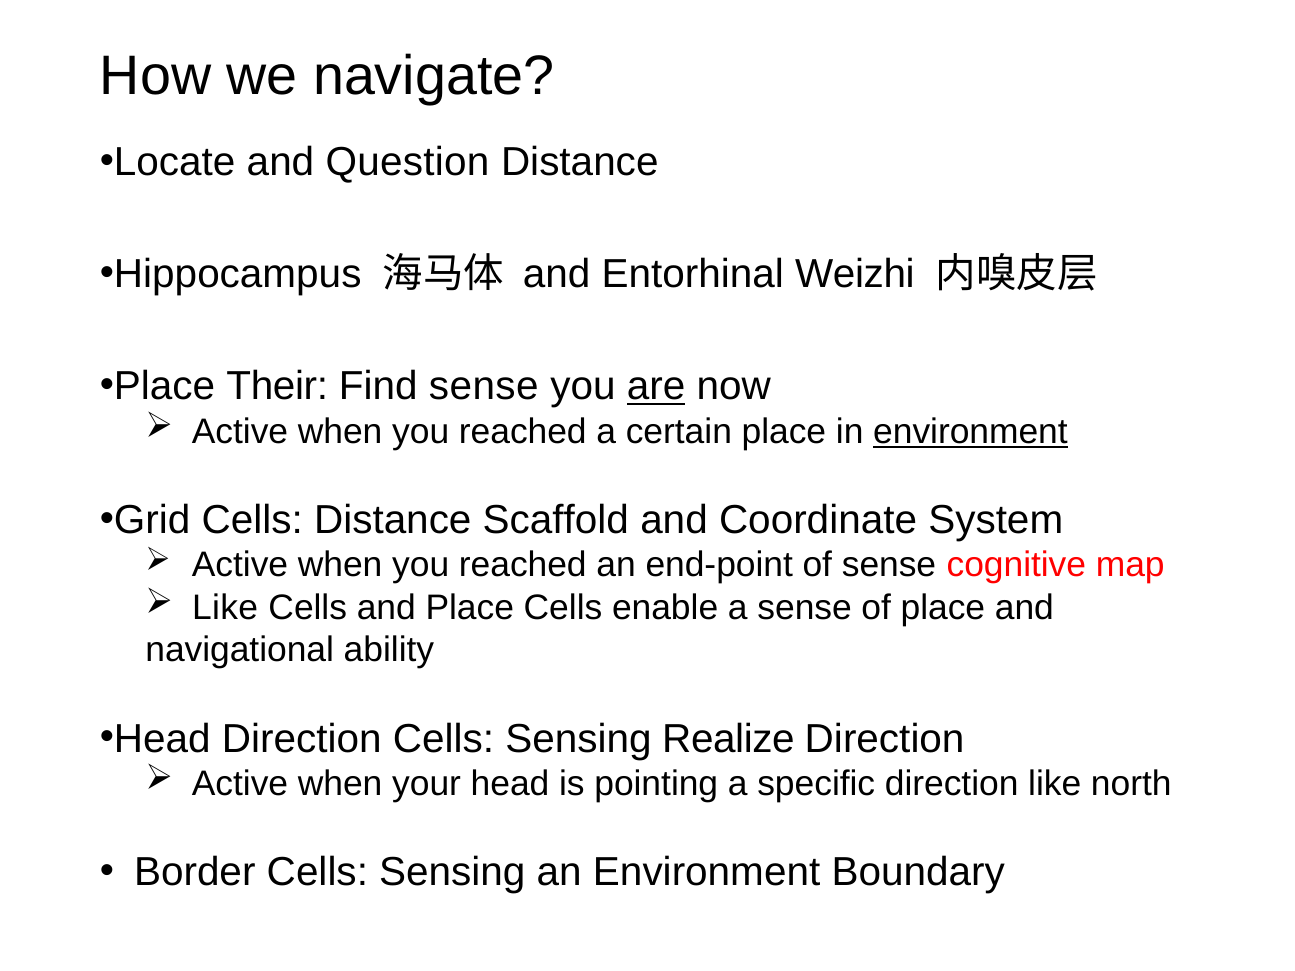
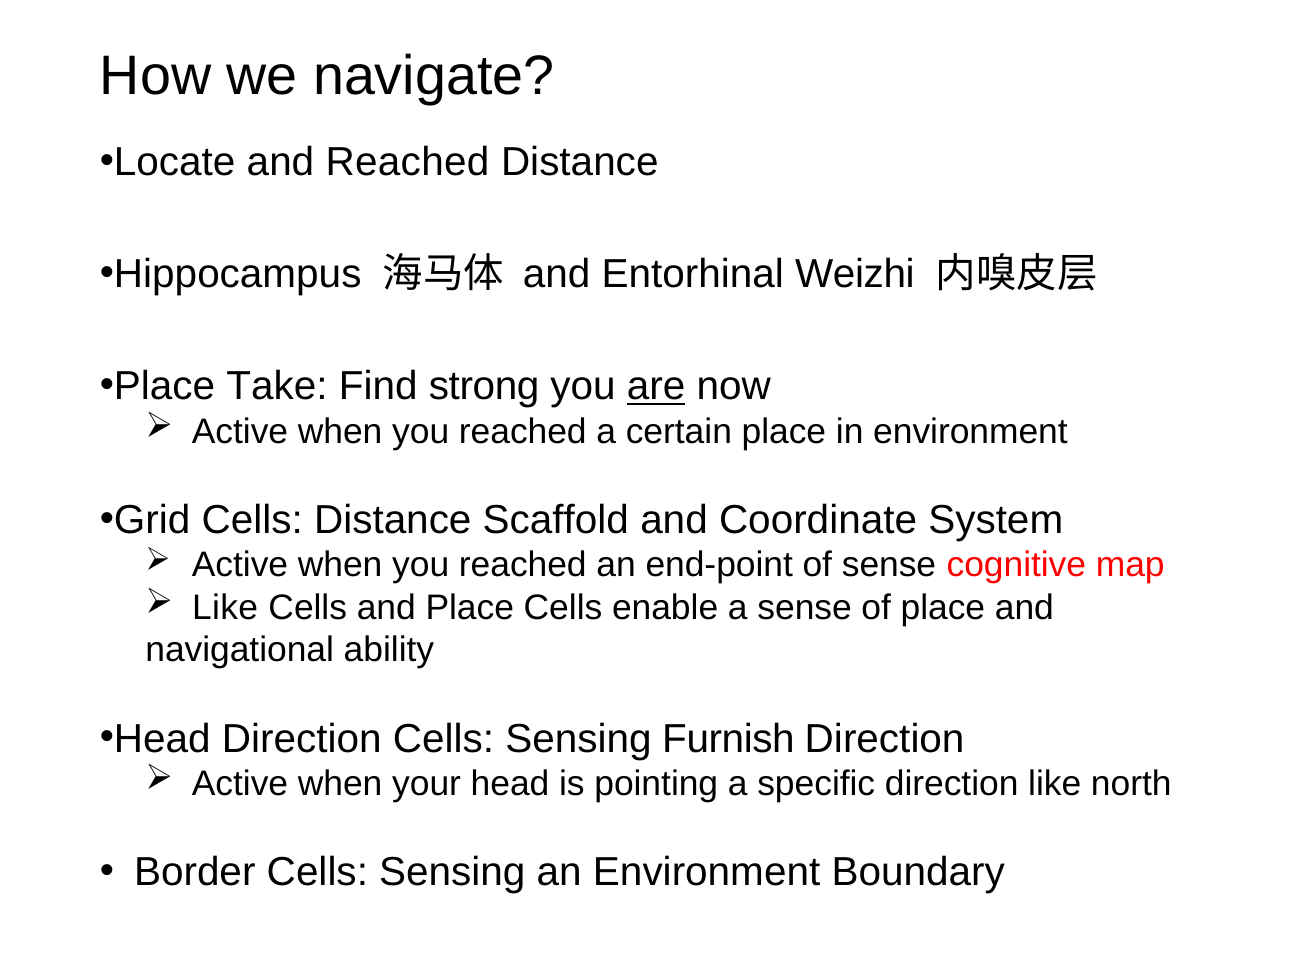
and Question: Question -> Reached (407, 162)
Their: Their -> Take (277, 387)
Find sense: sense -> strong (484, 387)
environment underline: present -> none (970, 432)
Realize: Realize -> Furnish (728, 739)
